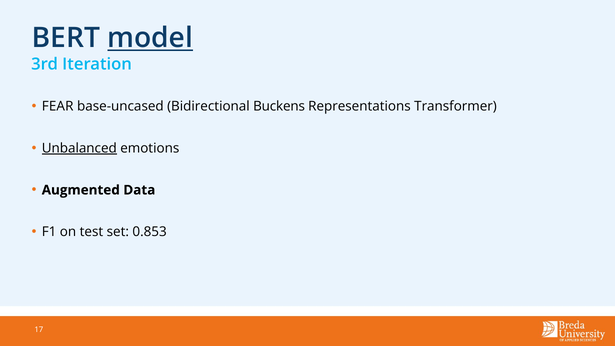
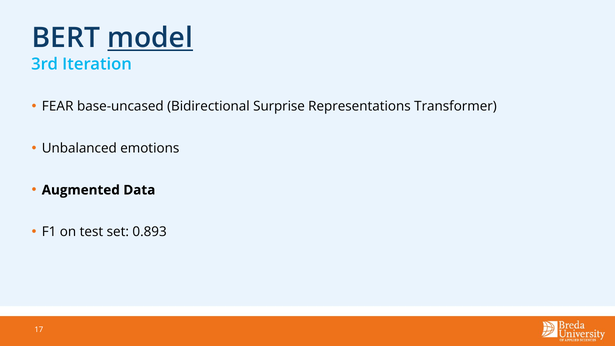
Buckens: Buckens -> Surprise (279, 106)
Unbalanced underline: present -> none (79, 148)
0.853: 0.853 -> 0.893 (150, 232)
